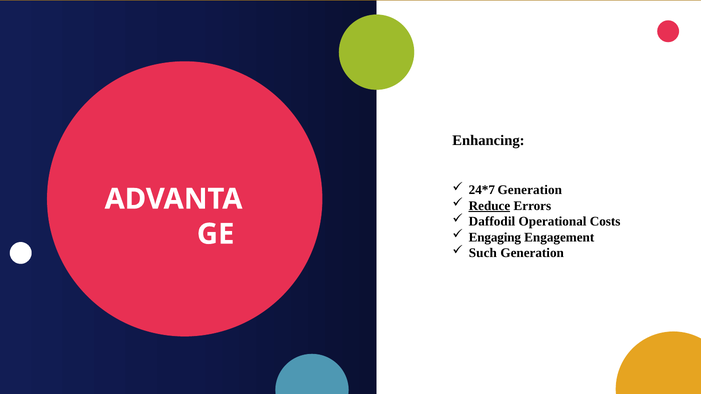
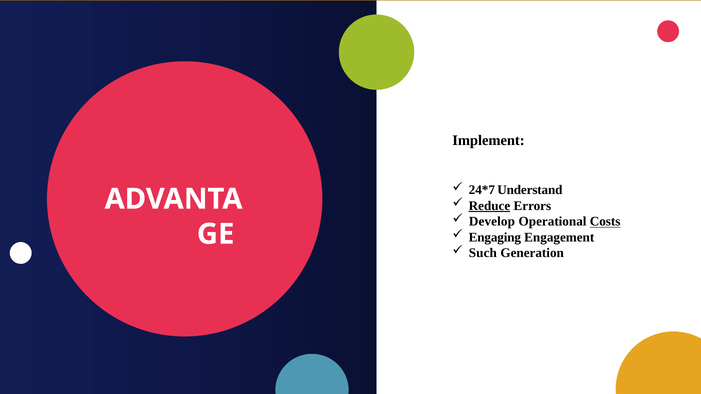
Enhancing: Enhancing -> Implement (488, 140)
Generation: Generation -> Understand (530, 190)
Daffodil: Daffodil -> Develop (492, 222)
Costs underline: none -> present (605, 222)
